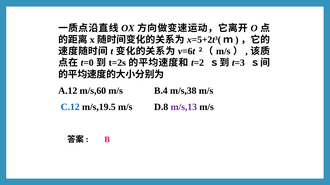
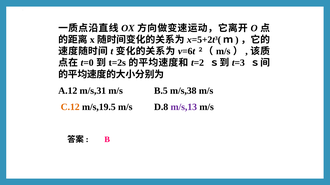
m/s,60: m/s,60 -> m/s,31 (93, 91)
B.4: B.4 -> B.5 (161, 91)
C.12 colour: blue -> orange (70, 107)
